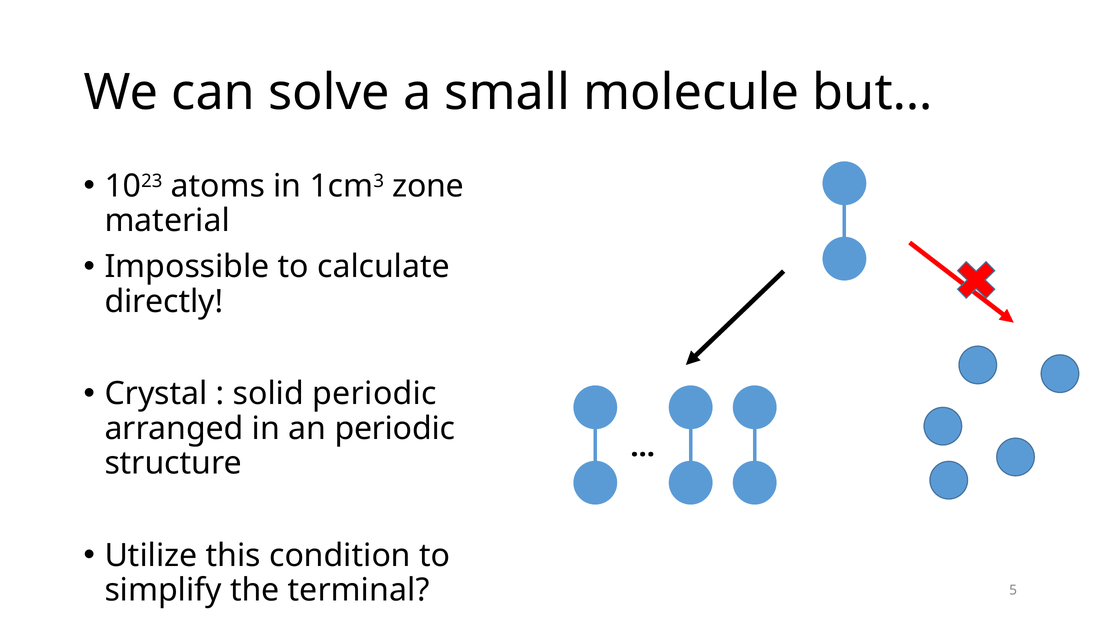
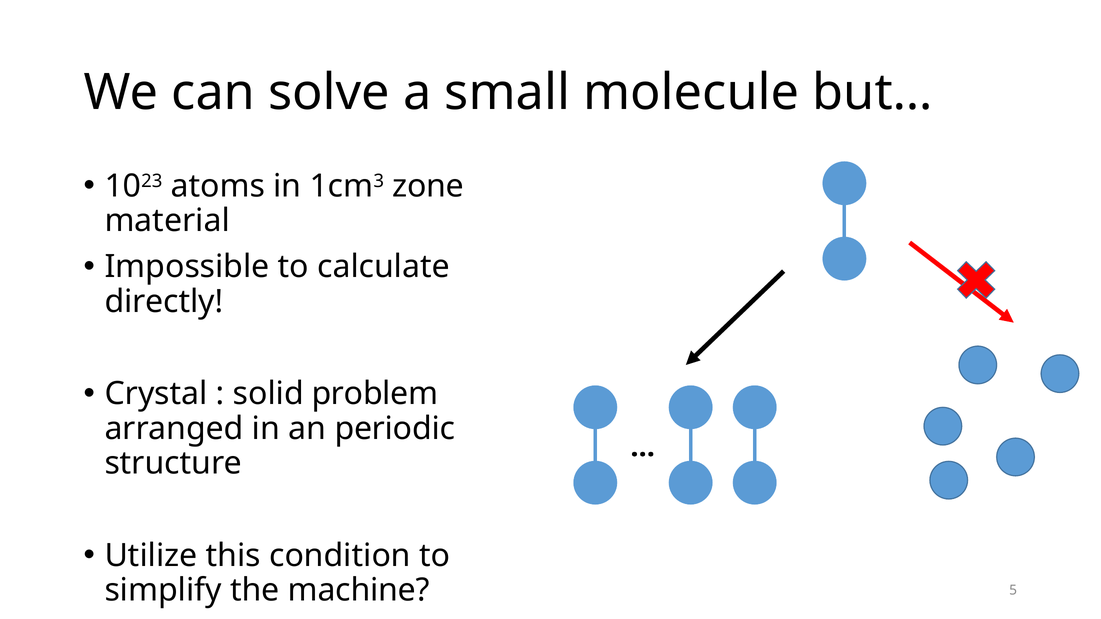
solid periodic: periodic -> problem (375, 394)
terminal: terminal -> machine (359, 590)
